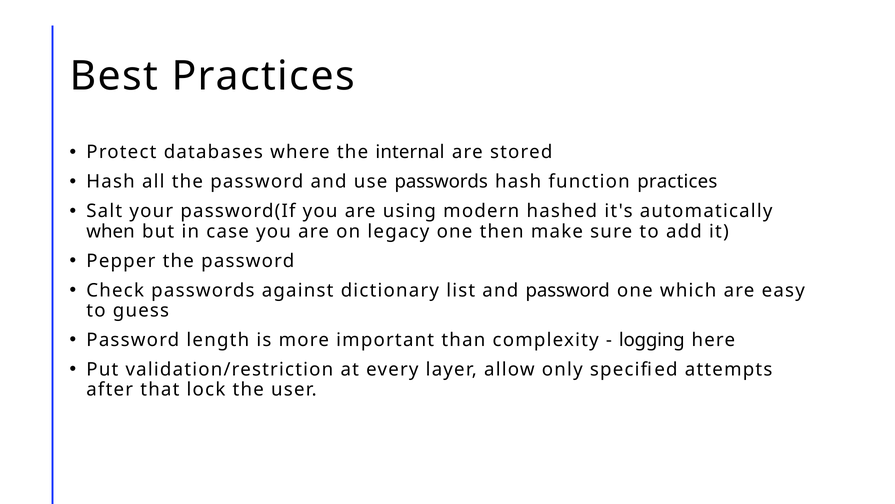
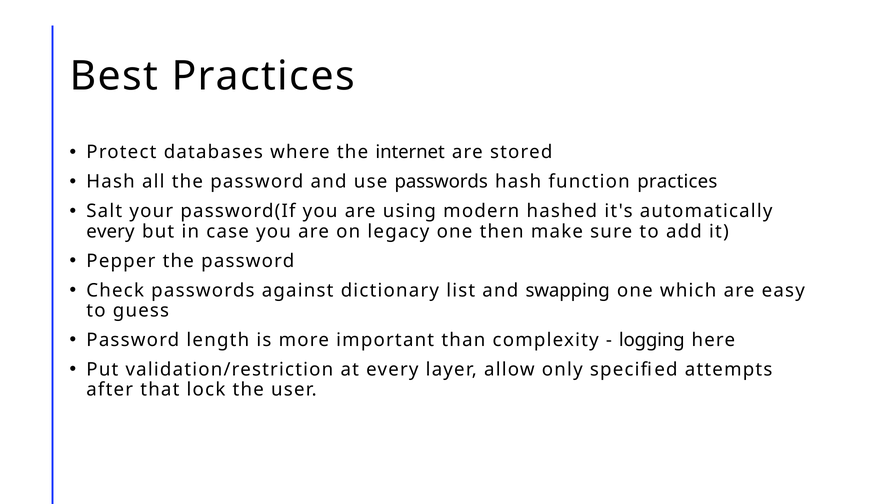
internal: internal -> internet (410, 152)
when: when -> every (110, 231)
and password: password -> swapping (568, 290)
